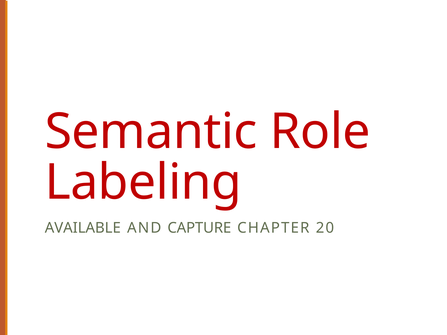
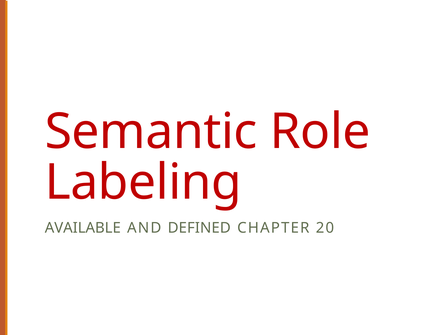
CAPTURE: CAPTURE -> DEFINED (199, 228)
